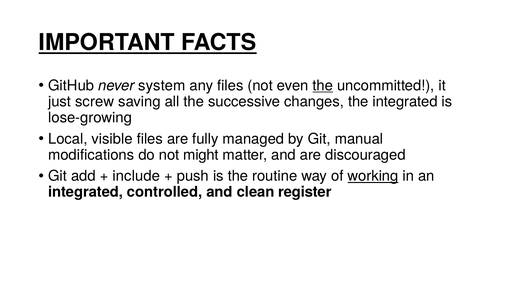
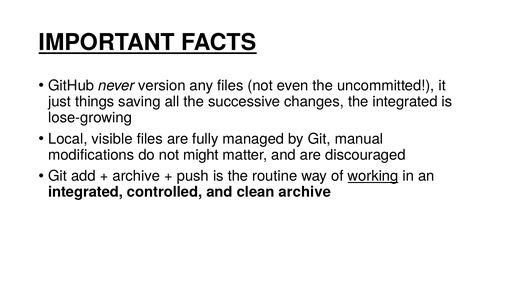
system: system -> version (162, 86)
the underline: present -> none (323, 86)
screw: screw -> things (95, 102)
include: include -> archive (136, 176)
clean register: register -> archive (305, 192)
